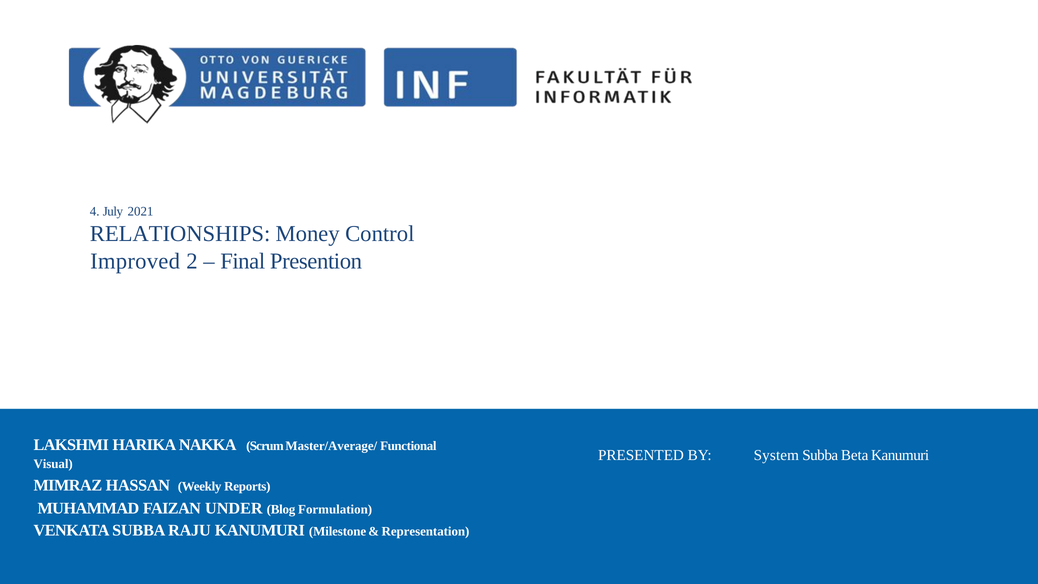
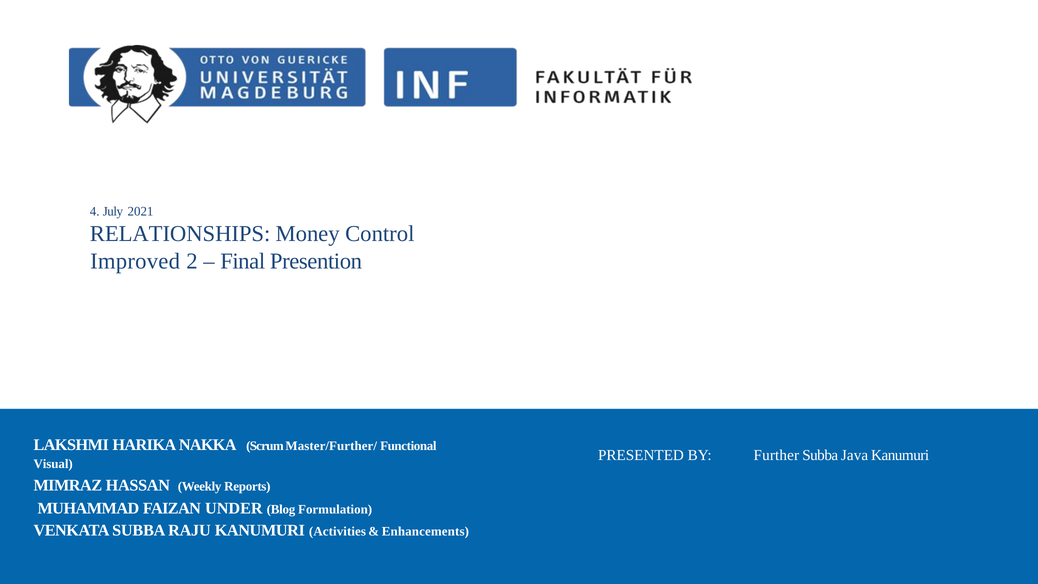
Master/Average/: Master/Average/ -> Master/Further/ (331, 446)
System: System -> Further (776, 455)
Beta: Beta -> Java (855, 455)
Milestone: Milestone -> Activities (337, 531)
Representation: Representation -> Enhancements (425, 531)
